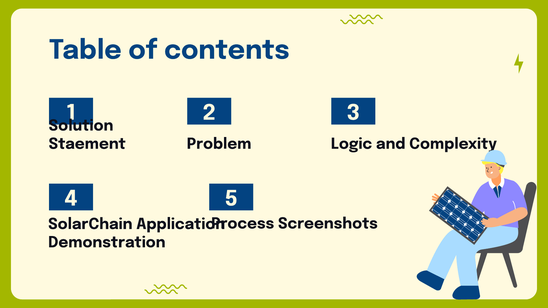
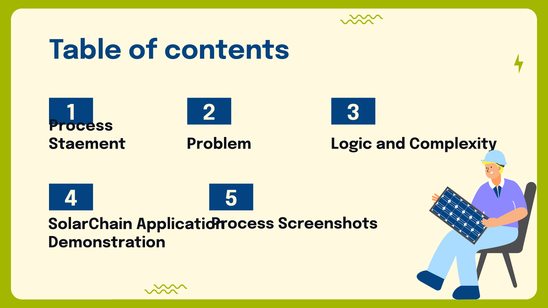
Solution: Solution -> Process (81, 126)
